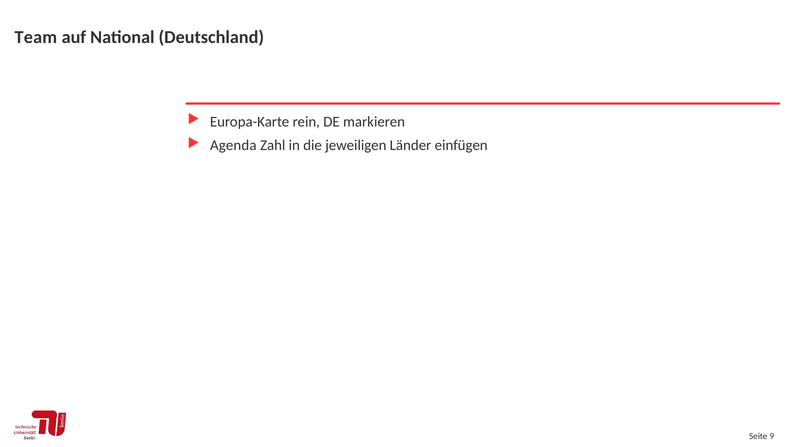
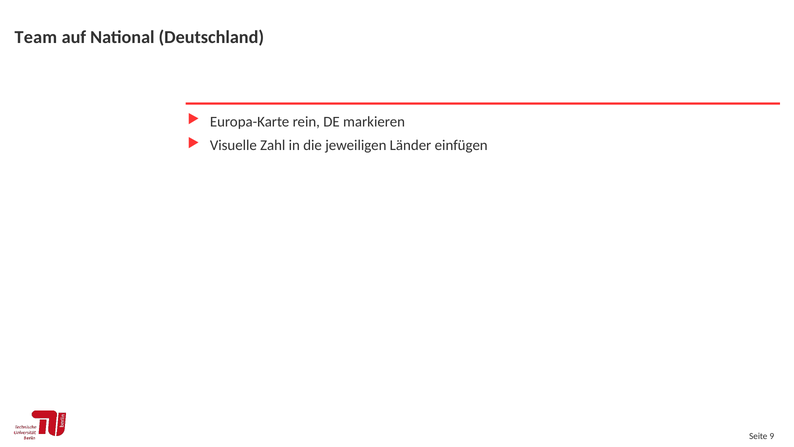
Agenda: Agenda -> Visuelle (233, 145)
